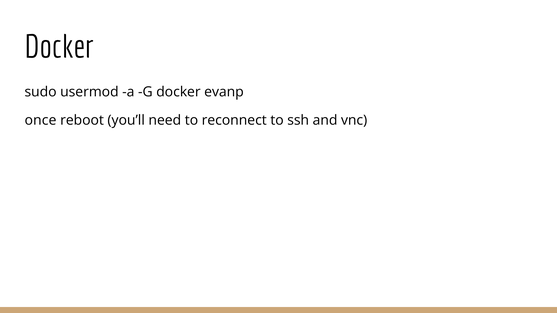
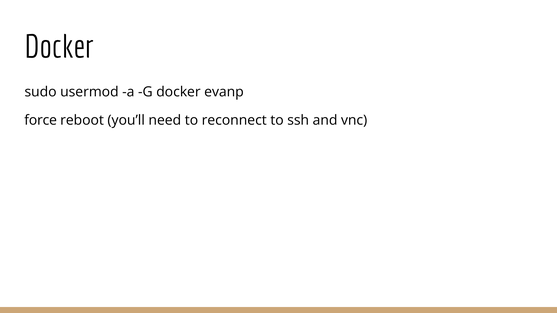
once: once -> force (41, 121)
